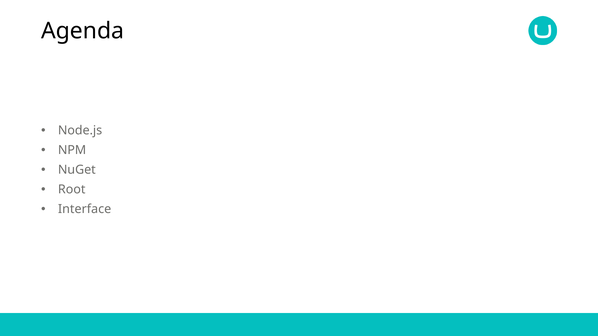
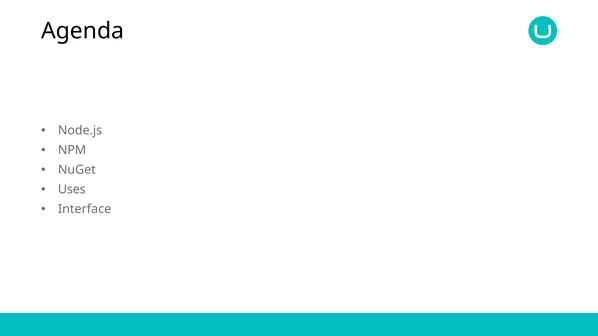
Root: Root -> Uses (72, 190)
